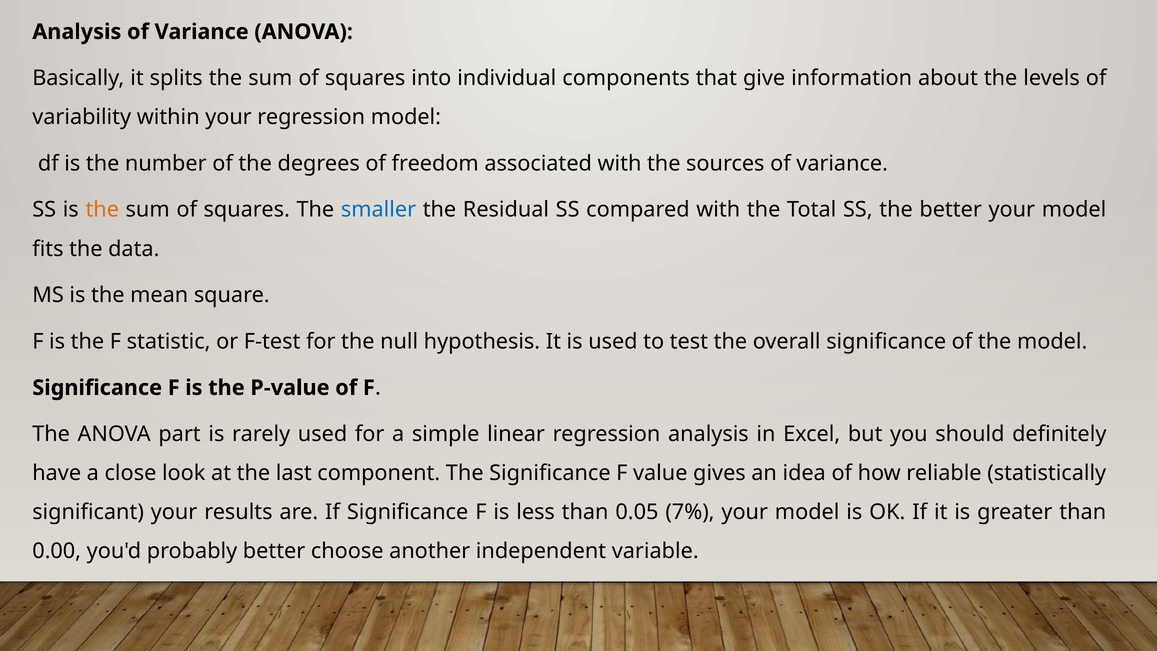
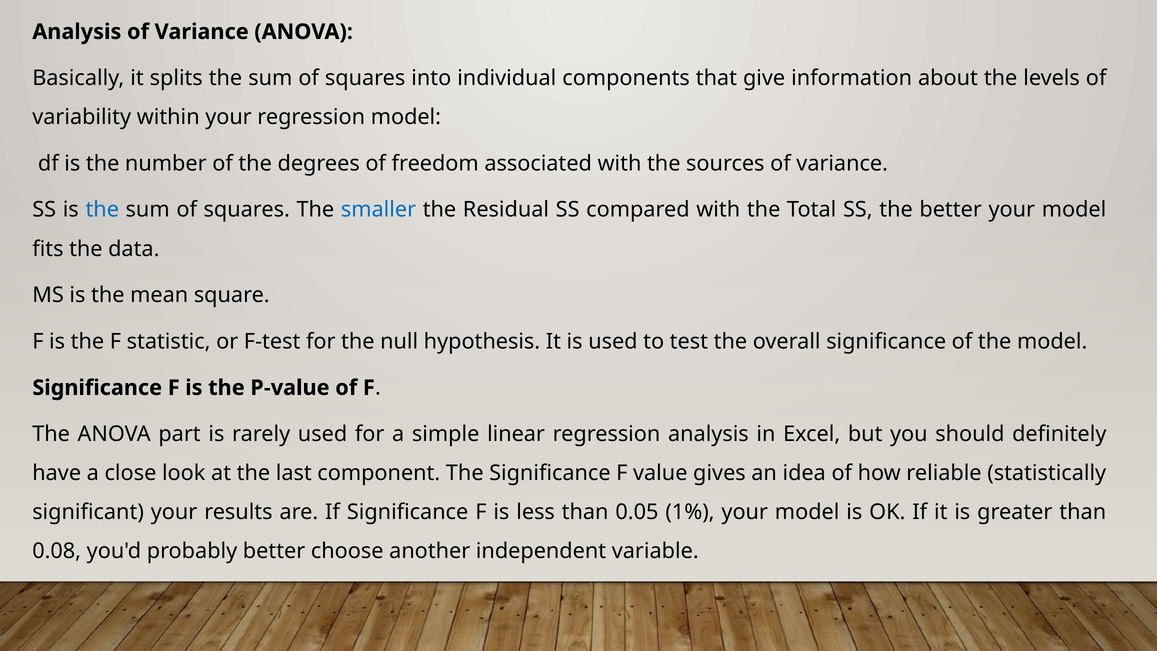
the colour: orange -> blue (102, 210)
7%: 7% -> 1% (690, 512)
0.00: 0.00 -> 0.08 (57, 551)
